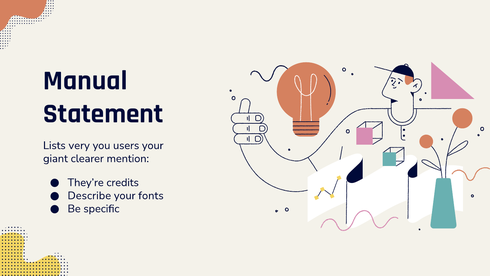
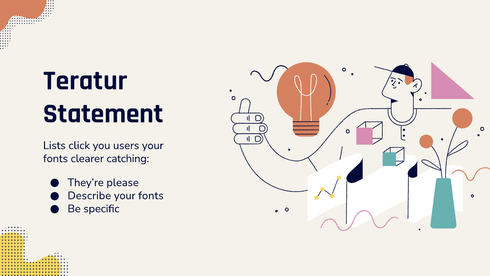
Manual: Manual -> Teratur (85, 81)
very: very -> click (79, 145)
giant: giant -> fonts (56, 158)
mention: mention -> catching (128, 158)
credits: credits -> please (123, 182)
